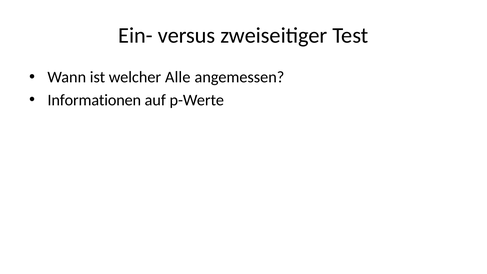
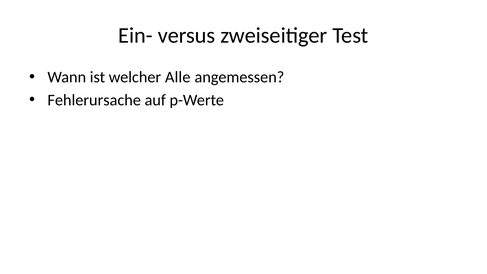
Informationen: Informationen -> Fehlerursache (94, 100)
